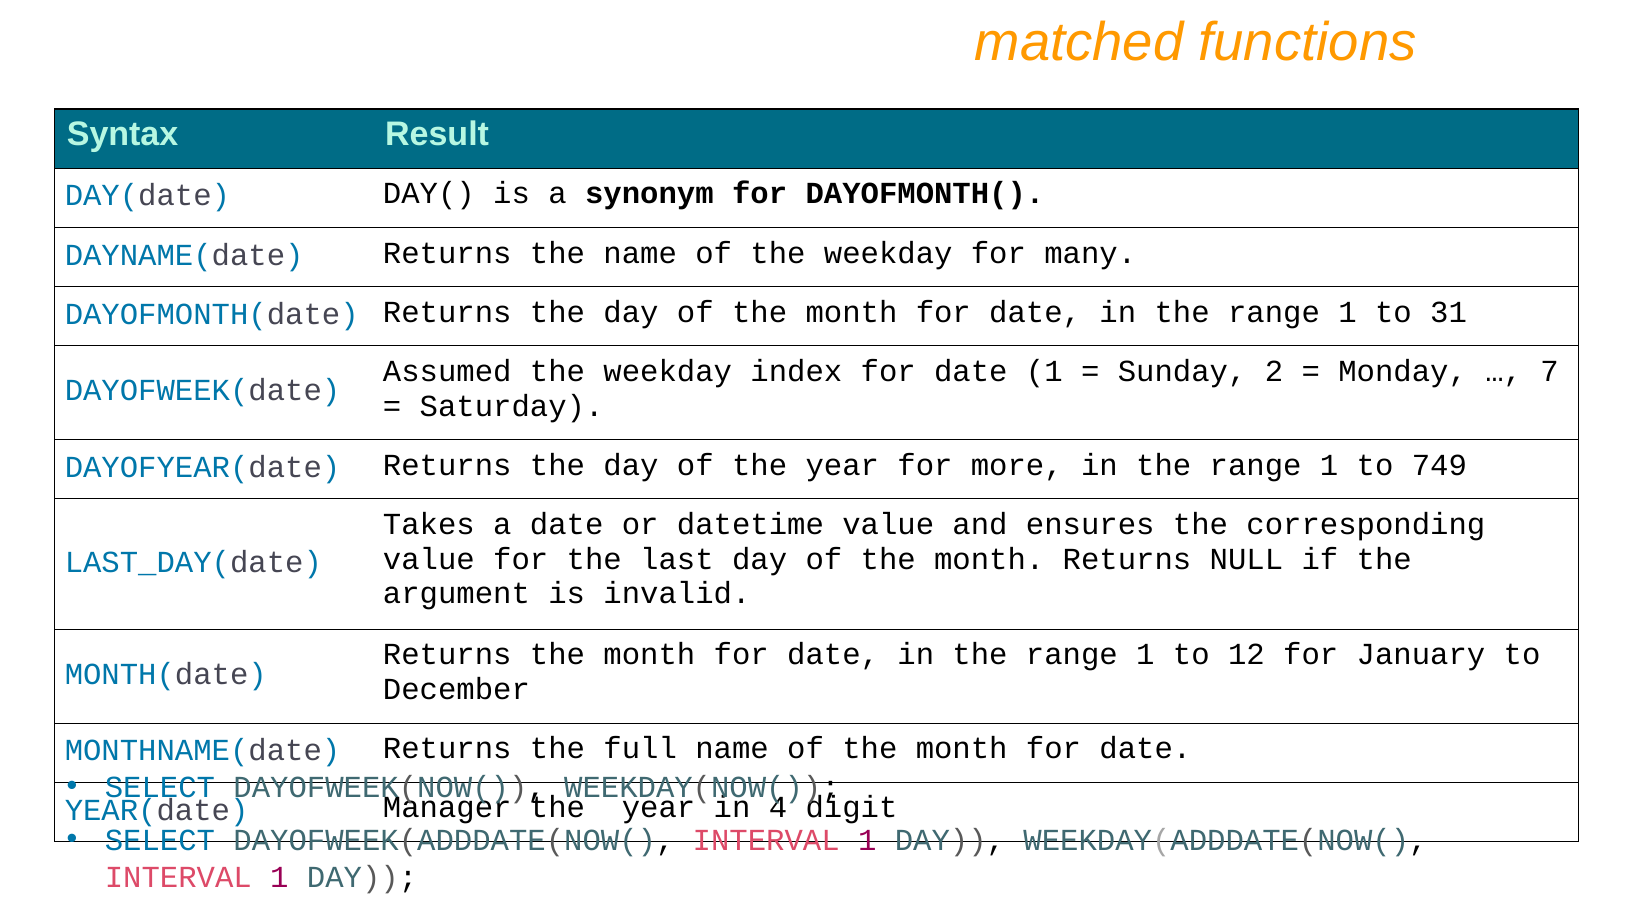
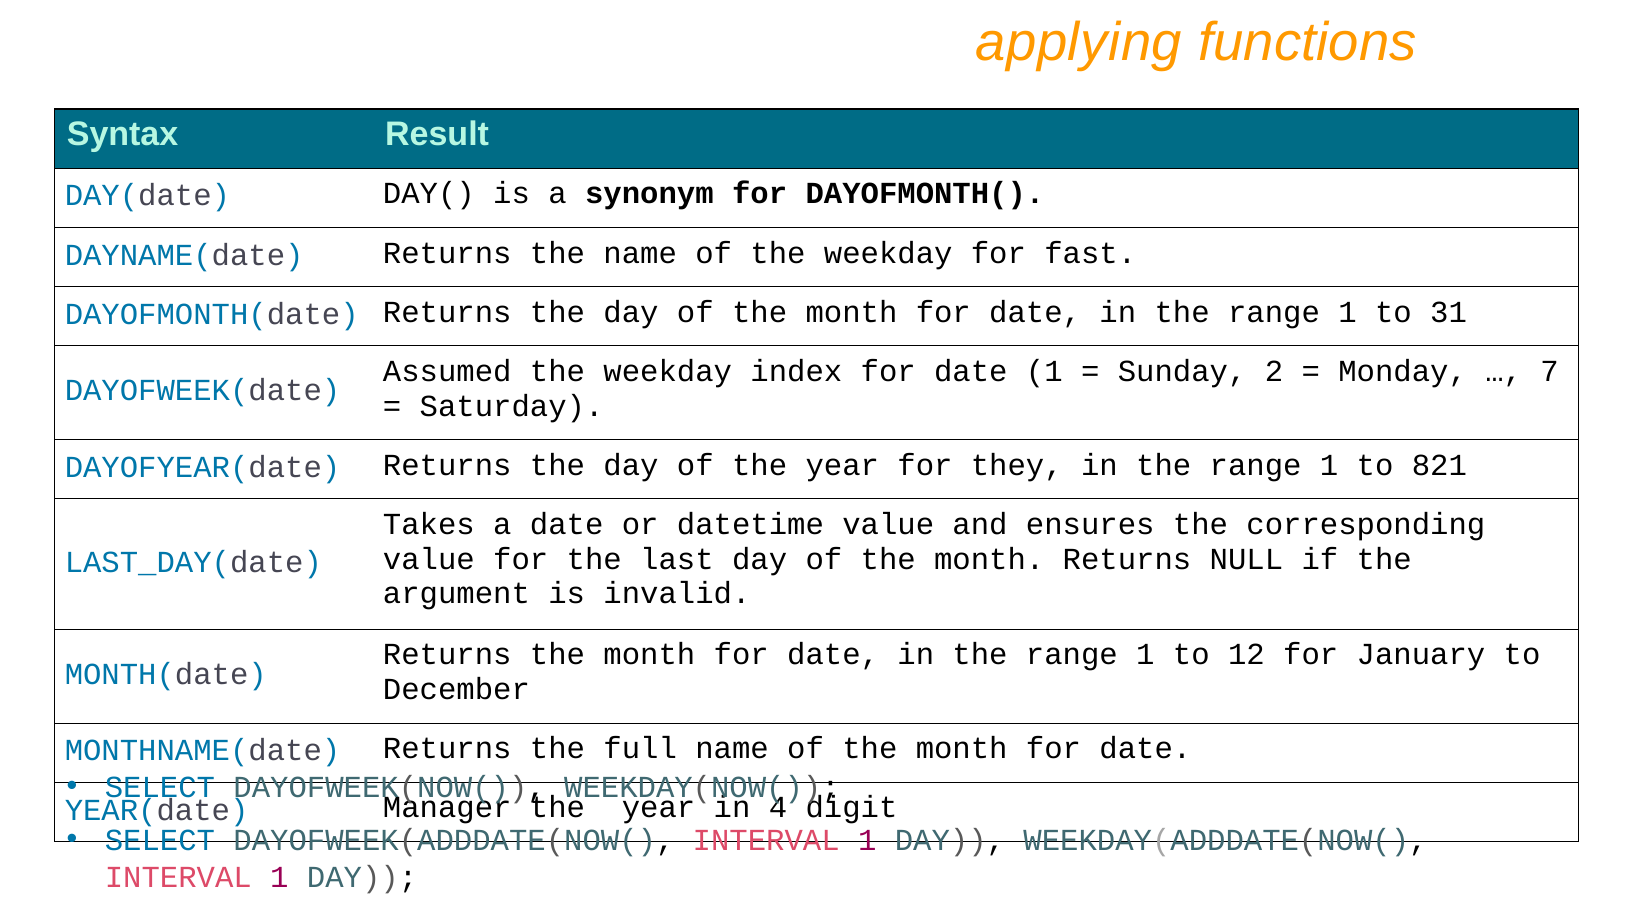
matched: matched -> applying (1079, 43)
many: many -> fast (1090, 253)
more: more -> they (1017, 465)
749: 749 -> 821 (1439, 465)
